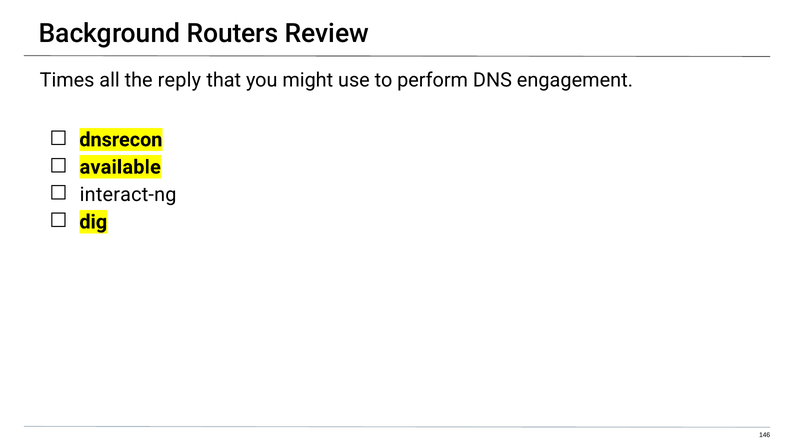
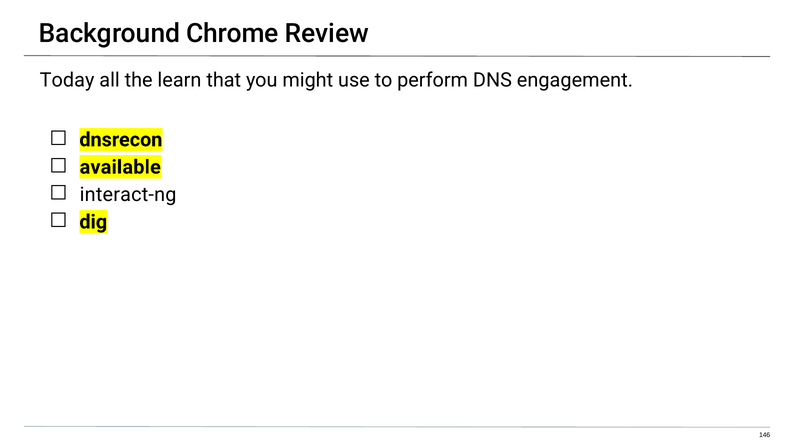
Routers: Routers -> Chrome (233, 34)
Times: Times -> Today (67, 80)
reply: reply -> learn (179, 80)
